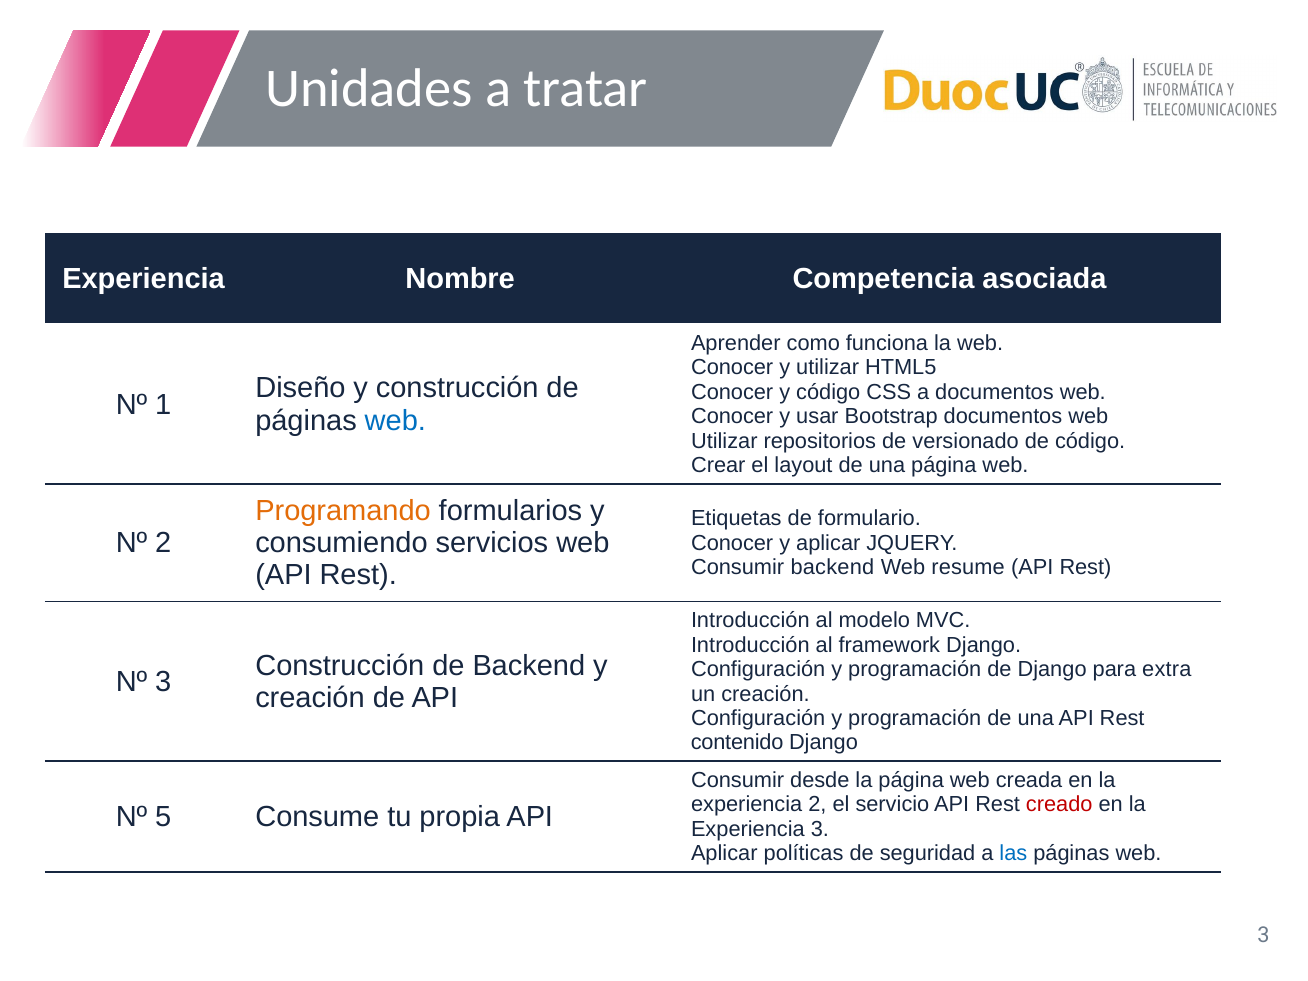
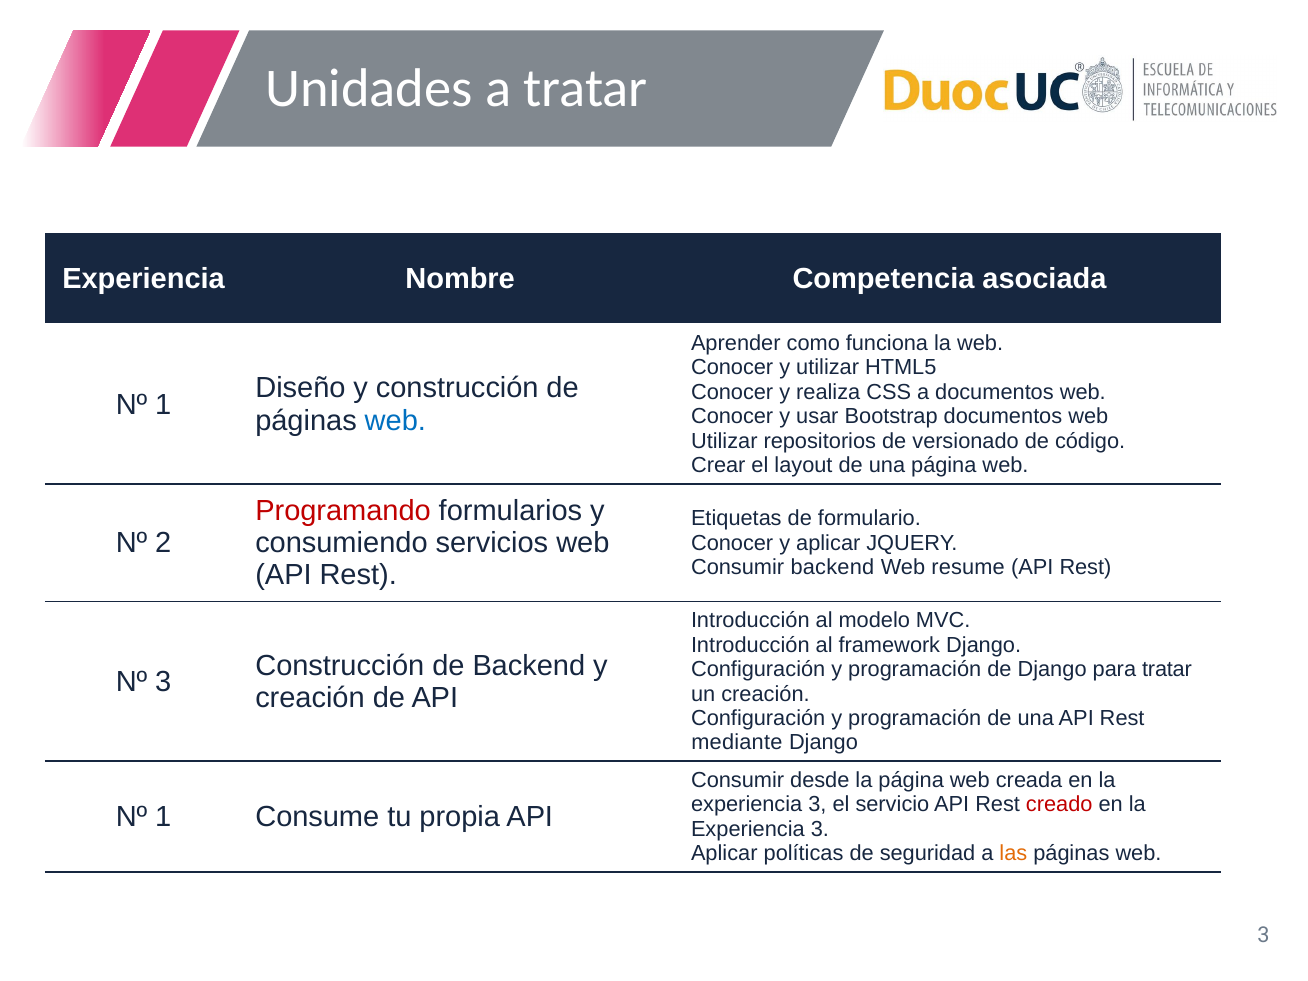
y código: código -> realiza (828, 392)
Programando colour: orange -> red (343, 511)
para extra: extra -> tratar (1167, 670)
contenido: contenido -> mediante (737, 743)
2: 2 -> 3 (817, 805)
5: 5 -> 1 (163, 817)
las colour: blue -> orange (1013, 854)
